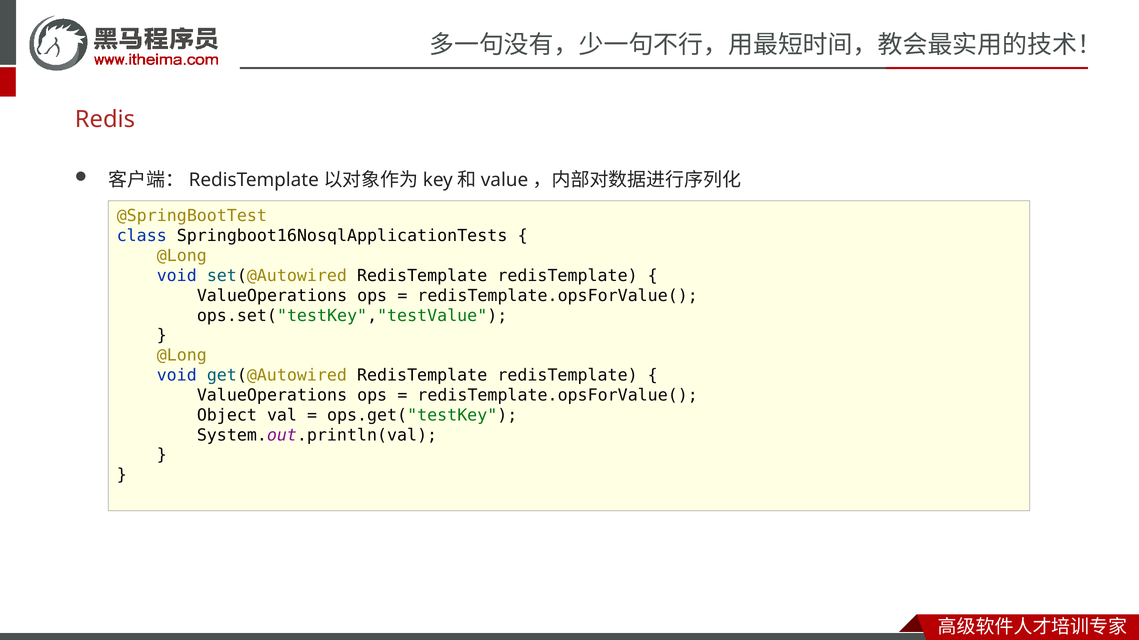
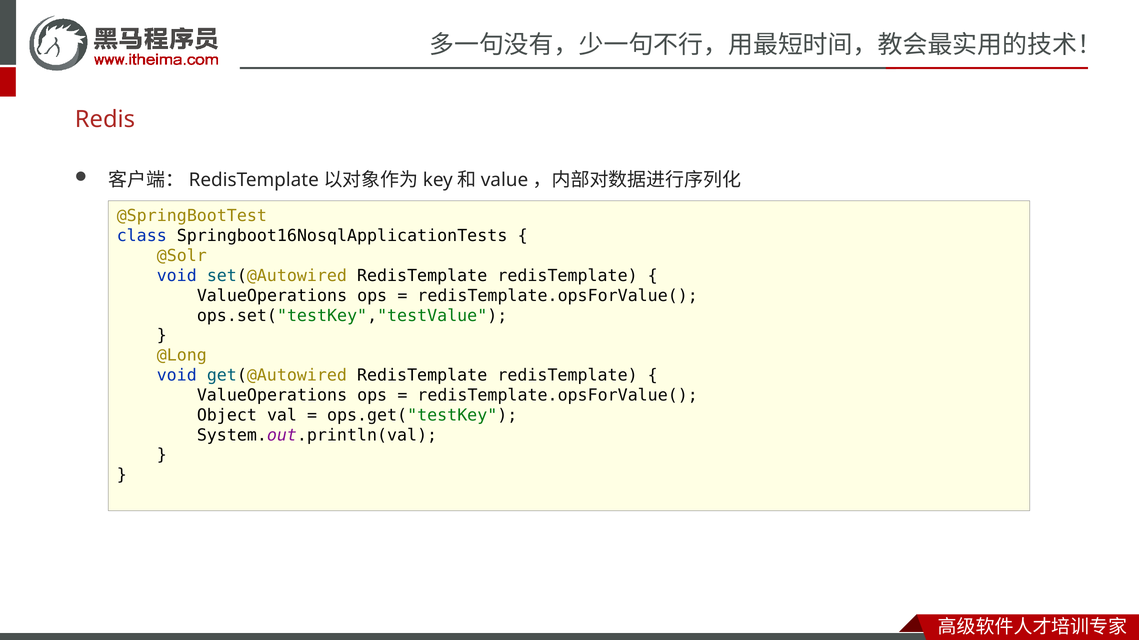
@Long: @Long -> @Solr (182, 256)
